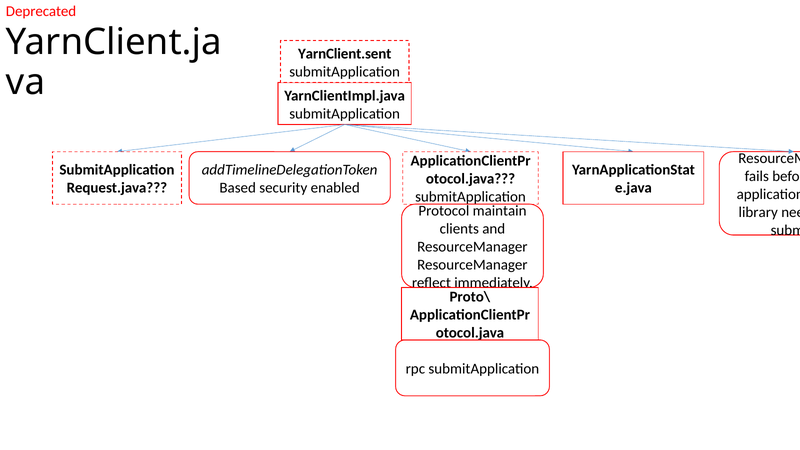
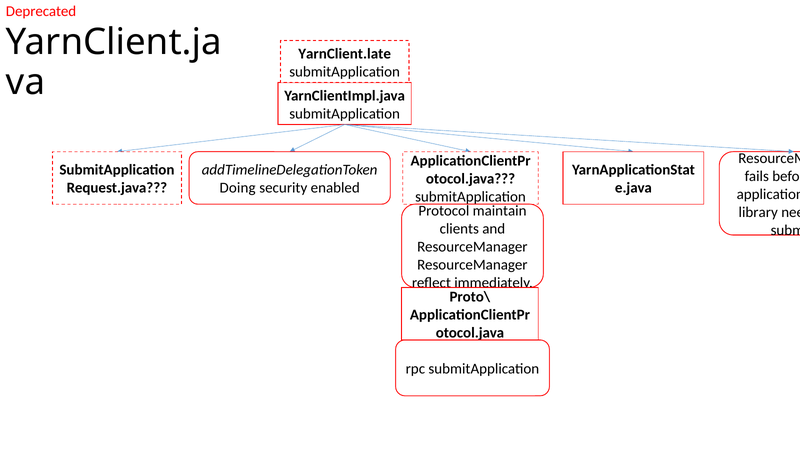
YarnClient.sent: YarnClient.sent -> YarnClient.late (345, 54)
Based: Based -> Doing (238, 188)
